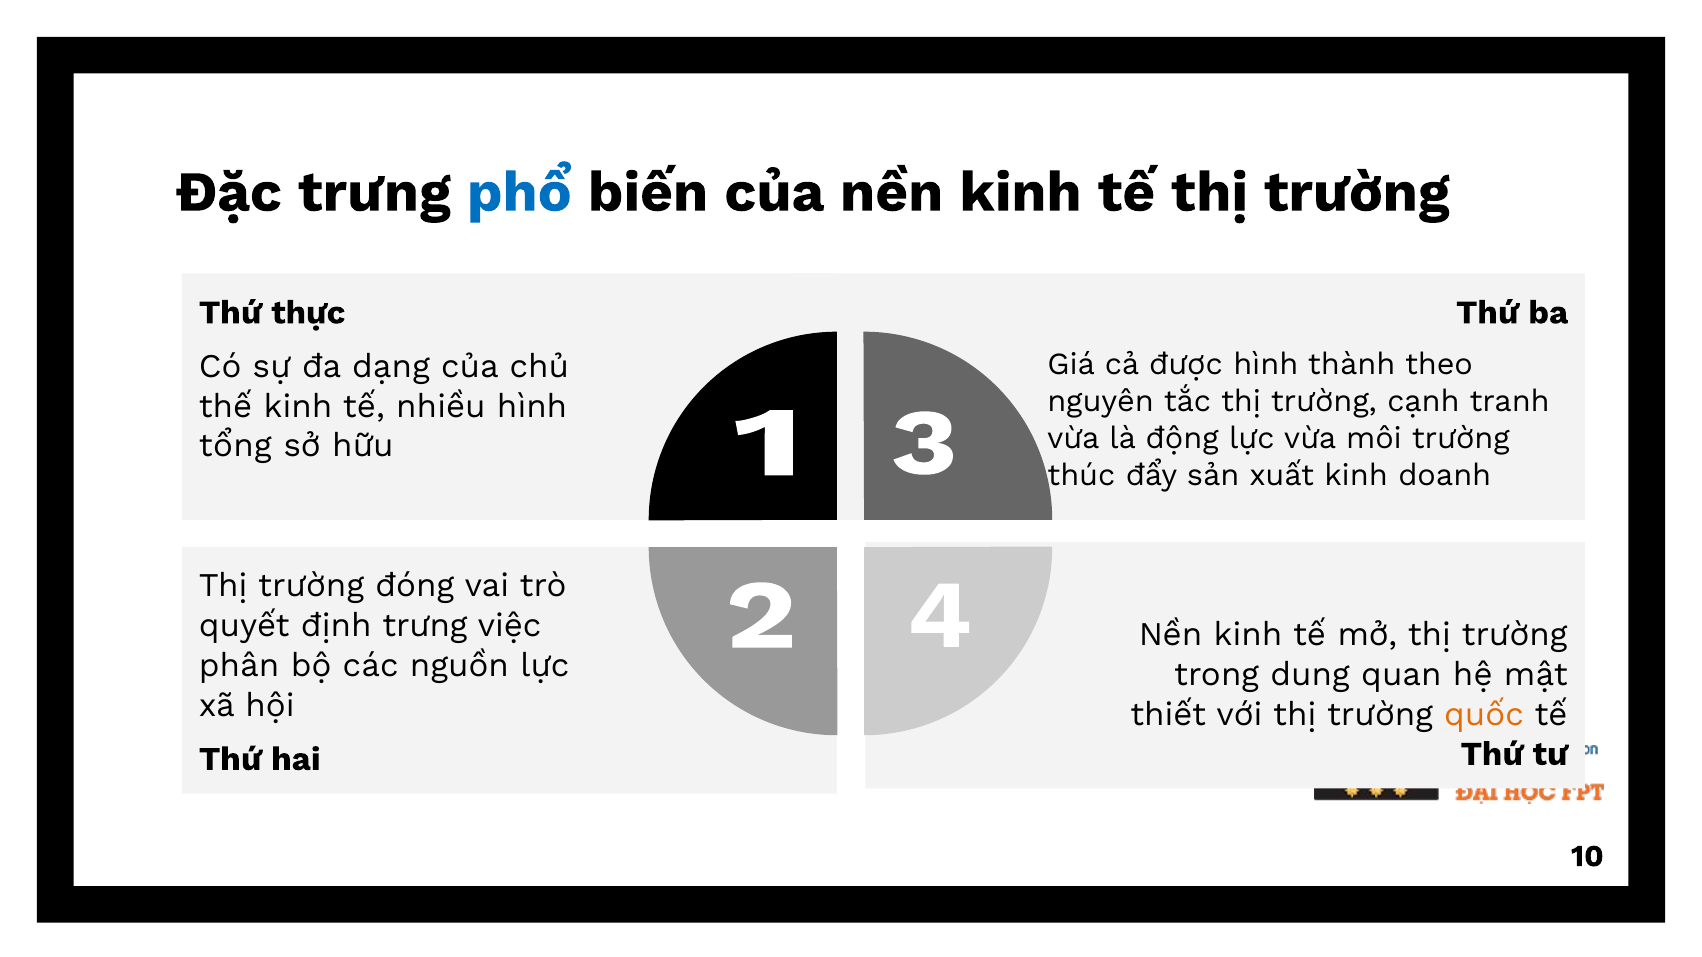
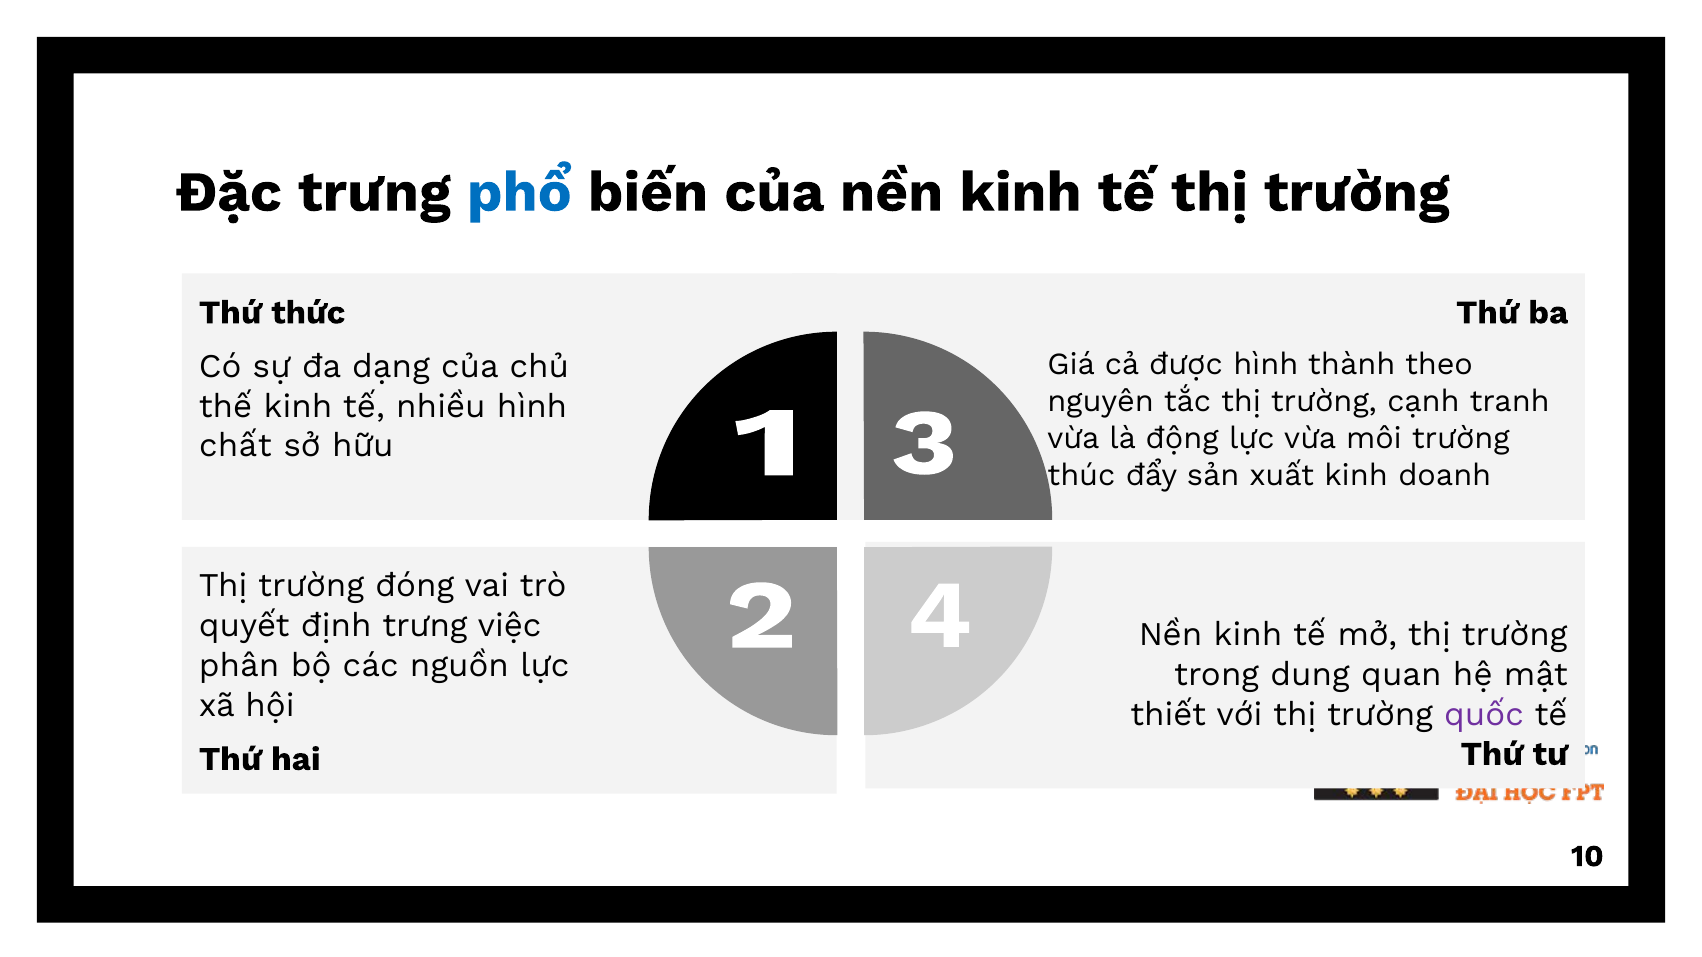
thực: thực -> thức (308, 313)
tổng: tổng -> chất (235, 446)
quốc colour: orange -> purple (1484, 714)
